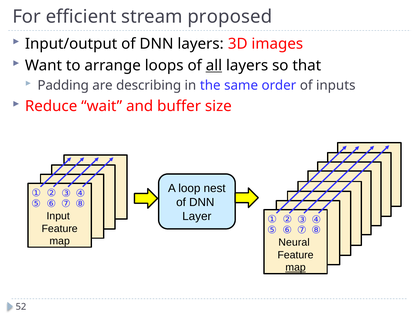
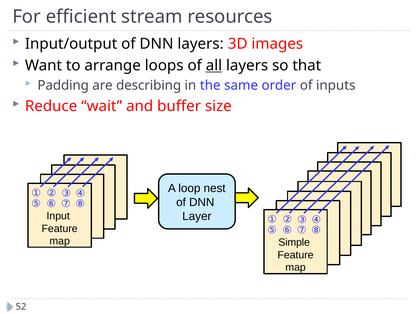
proposed: proposed -> resources (230, 17)
Neural: Neural -> Simple (294, 243)
map underline: present -> none (296, 268)
